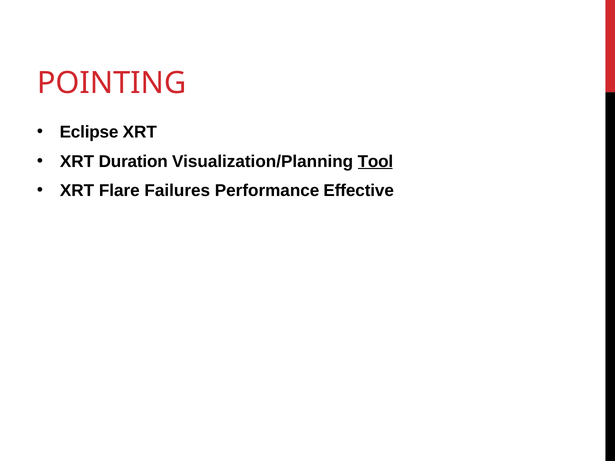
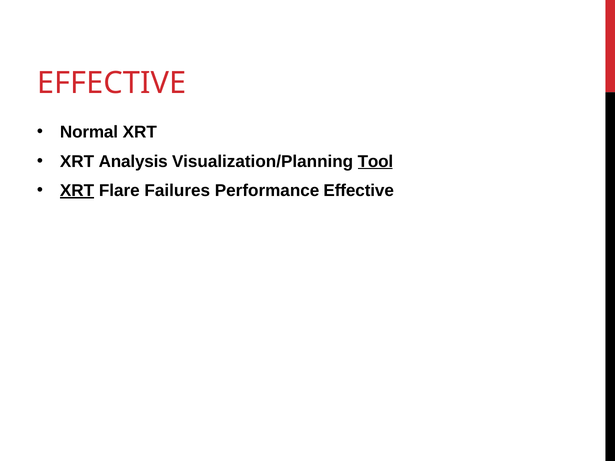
POINTING: POINTING -> EFFECTIVE (112, 83)
Eclipse: Eclipse -> Normal (89, 132)
Duration: Duration -> Analysis (133, 161)
XRT underline: none -> present (77, 191)
